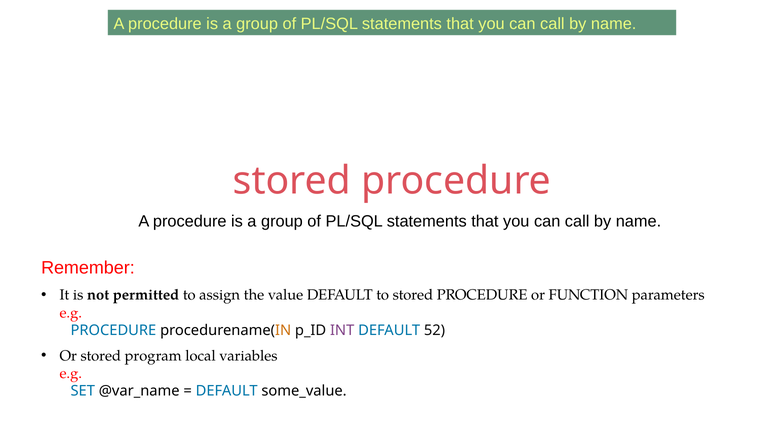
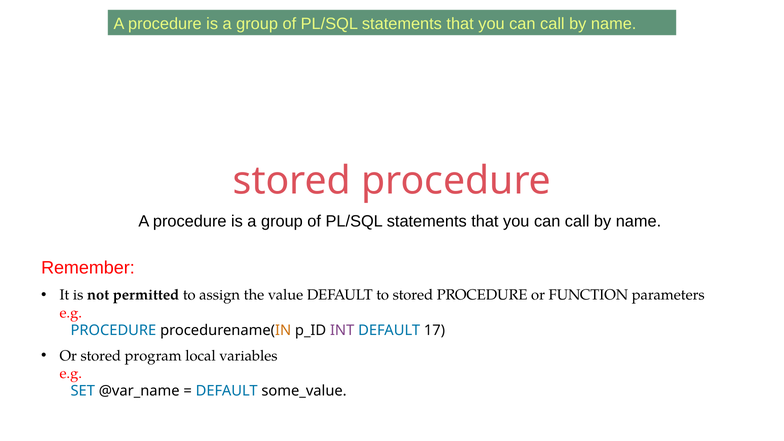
52: 52 -> 17 (435, 330)
